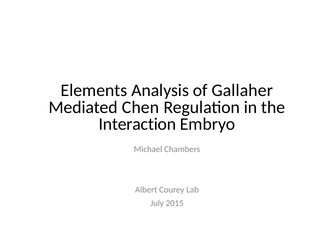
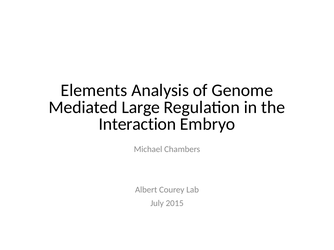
Gallaher: Gallaher -> Genome (242, 91)
Chen: Chen -> Large (141, 108)
